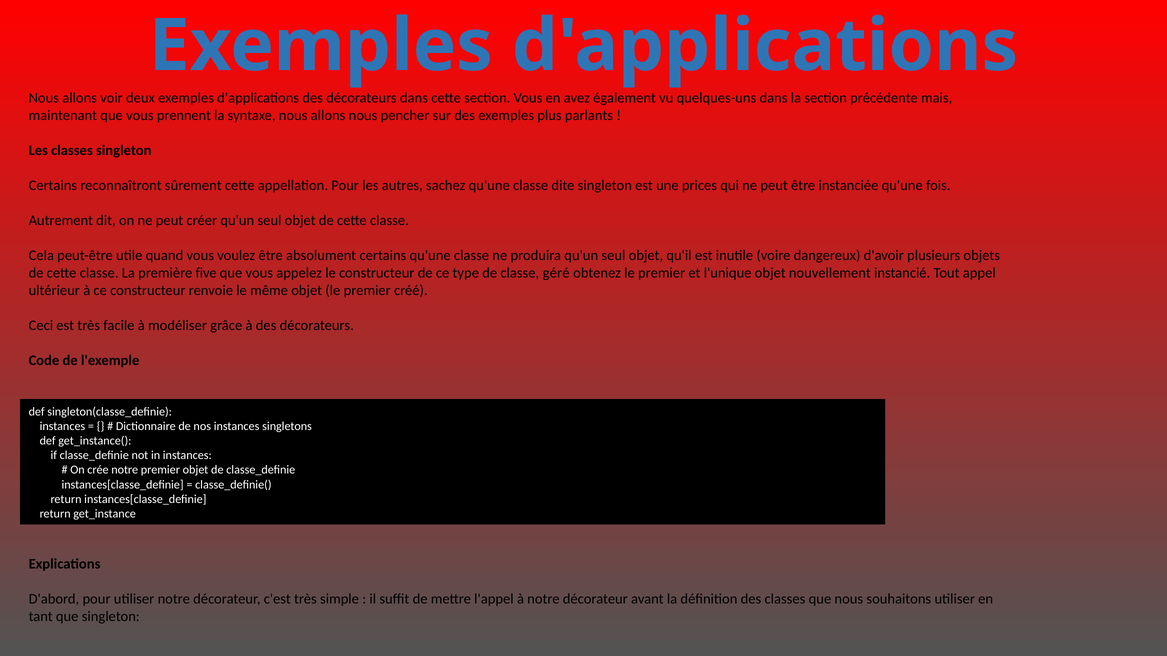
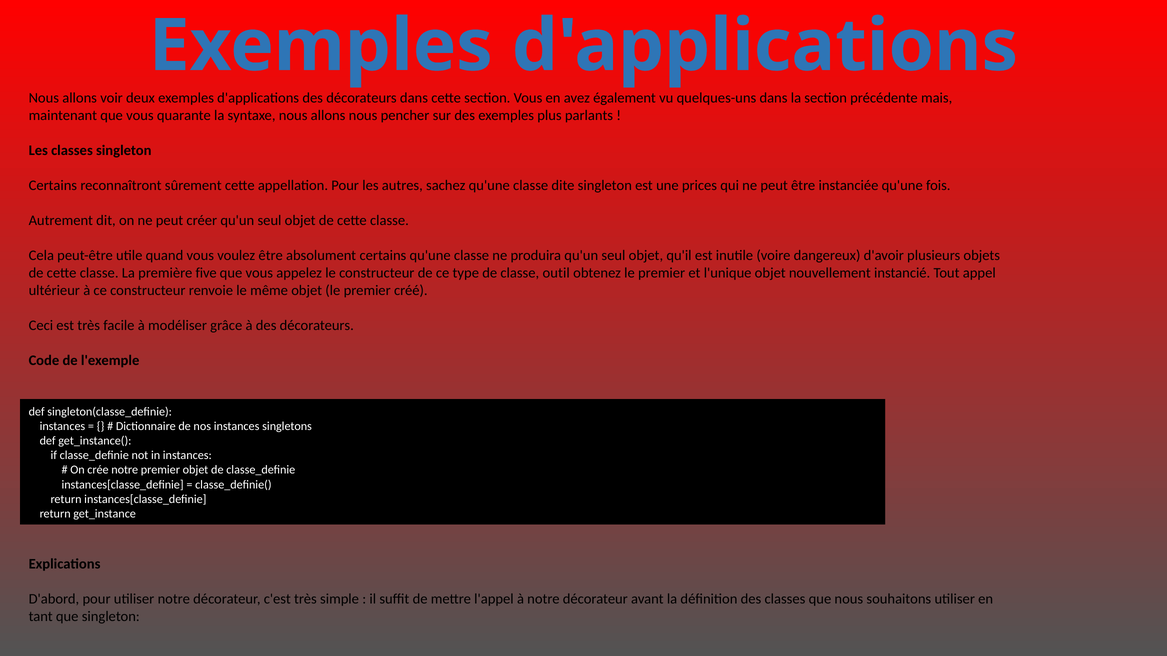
prennent: prennent -> quarante (184, 116)
géré: géré -> outil (556, 273)
